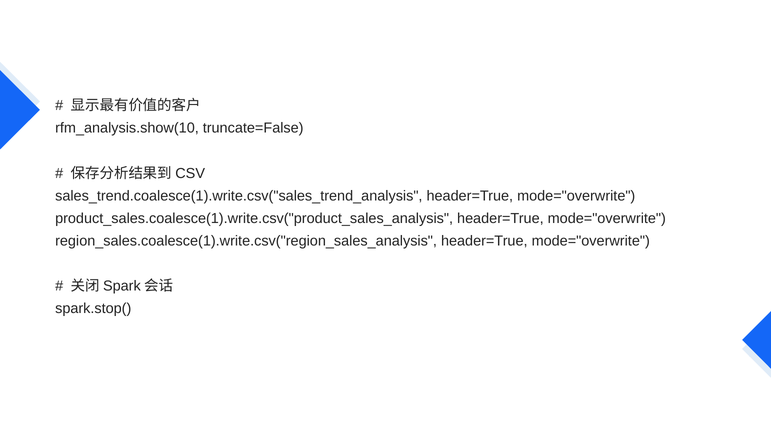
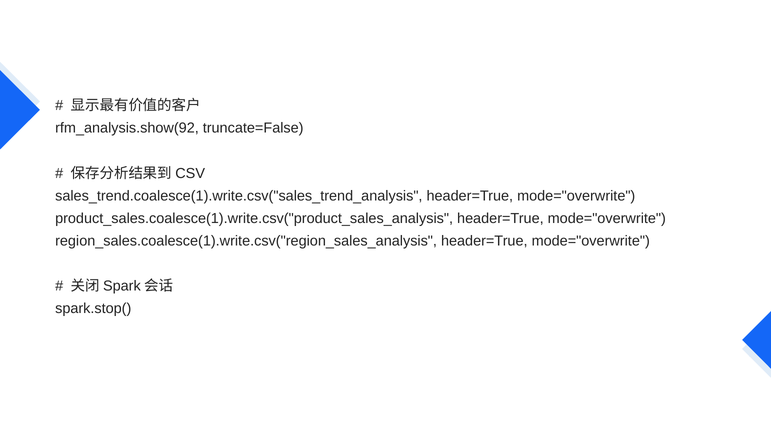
rfm_analysis.show(10: rfm_analysis.show(10 -> rfm_analysis.show(92 (127, 128)
